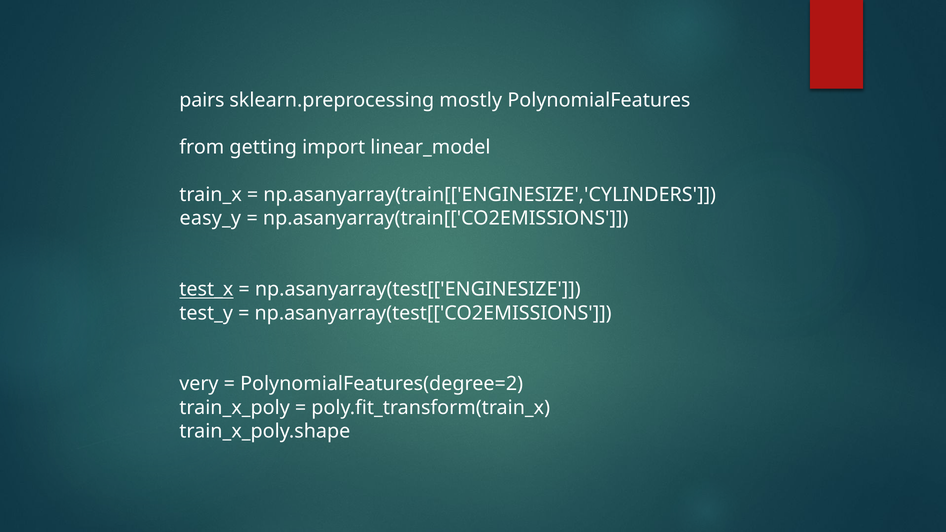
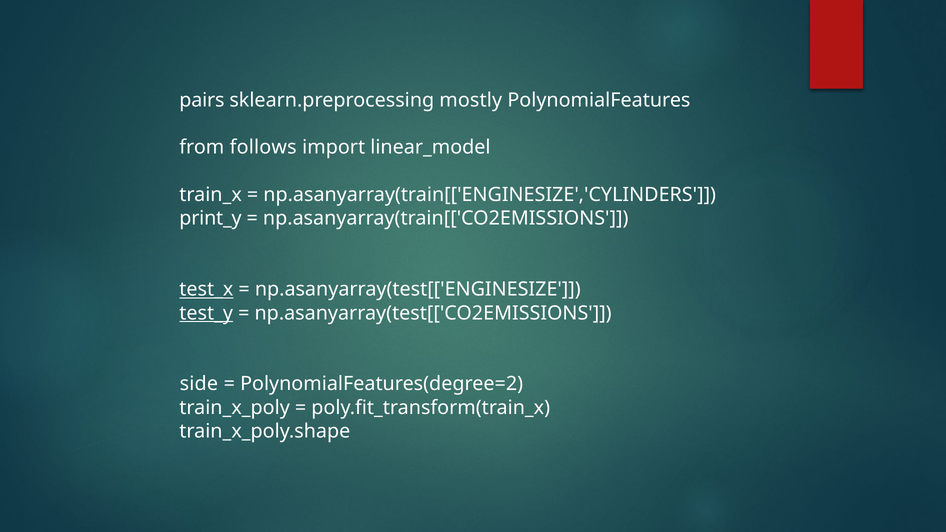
getting: getting -> follows (263, 147)
easy_y: easy_y -> print_y (211, 218)
test_y underline: none -> present (206, 313)
very: very -> side (199, 384)
